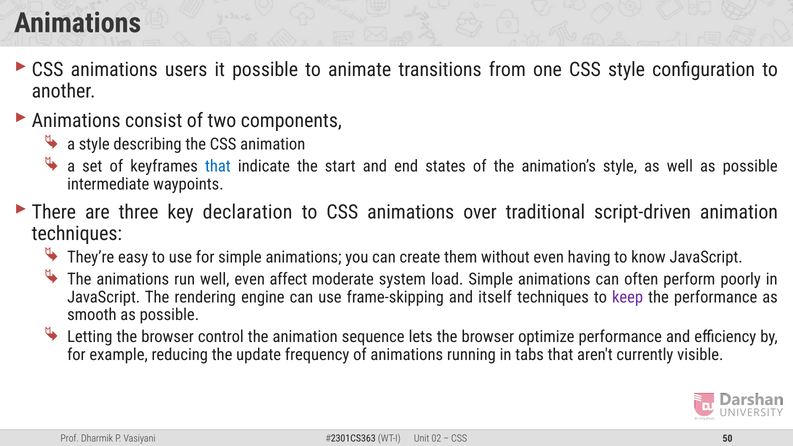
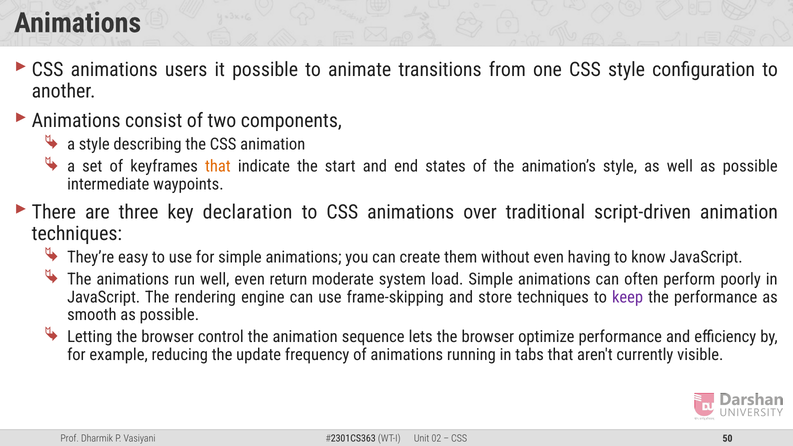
that colour: blue -> orange (218, 167)
affect: affect -> return (288, 279)
itself: itself -> store (495, 297)
